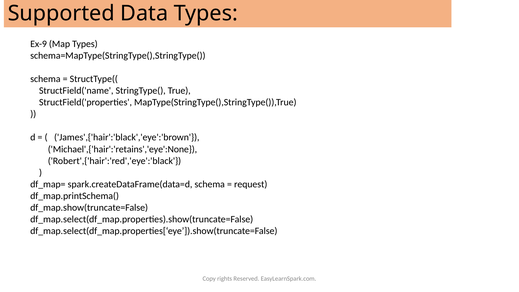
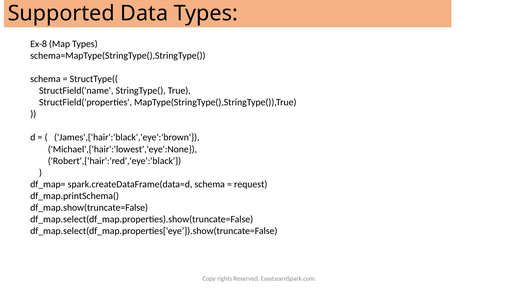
Ex-9: Ex-9 -> Ex-8 (39, 44)
Michael',{'hair':'retains','eye':None: Michael',{'hair':'retains','eye':None -> Michael',{'hair':'lowest','eye':None (122, 149)
